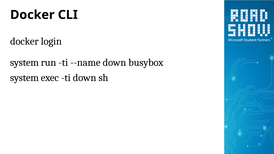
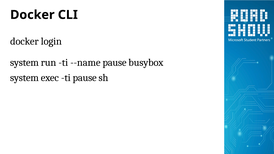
--name down: down -> pause (115, 63)
ti down: down -> pause (85, 78)
